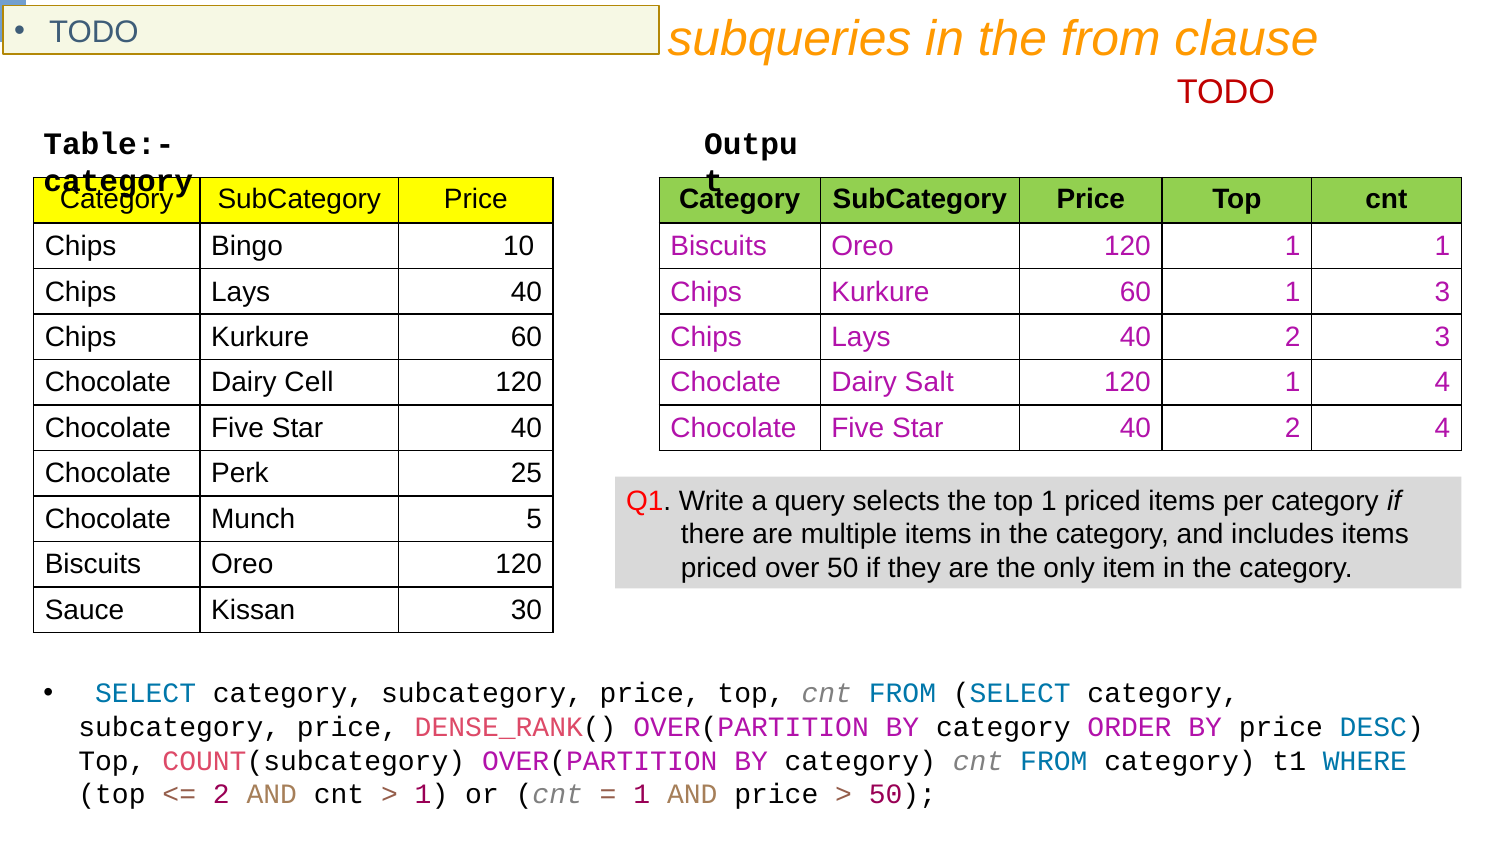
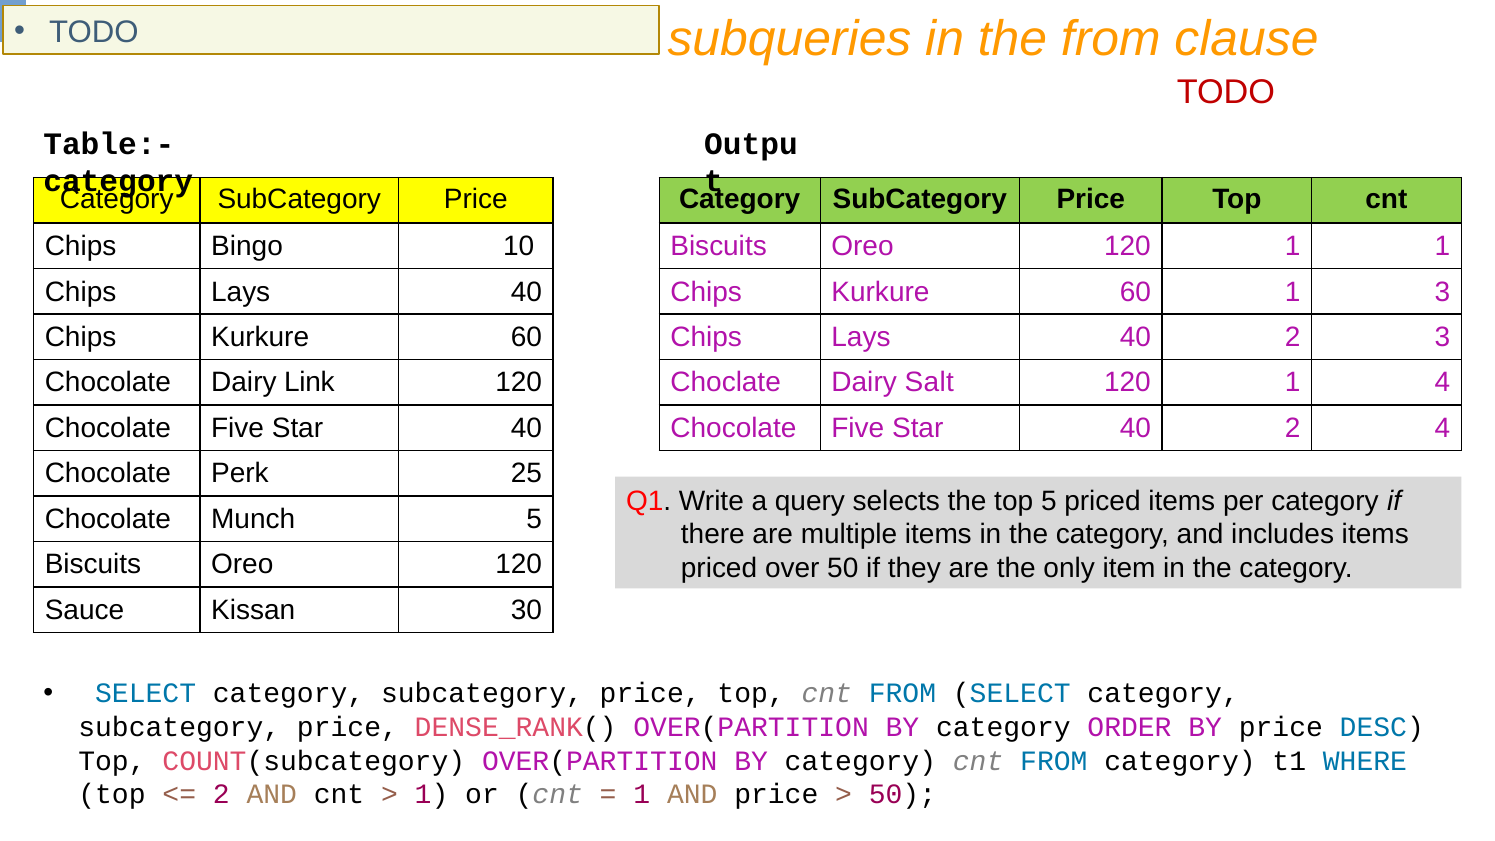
Cell: Cell -> Link (309, 383)
top 1: 1 -> 5 (1049, 501)
